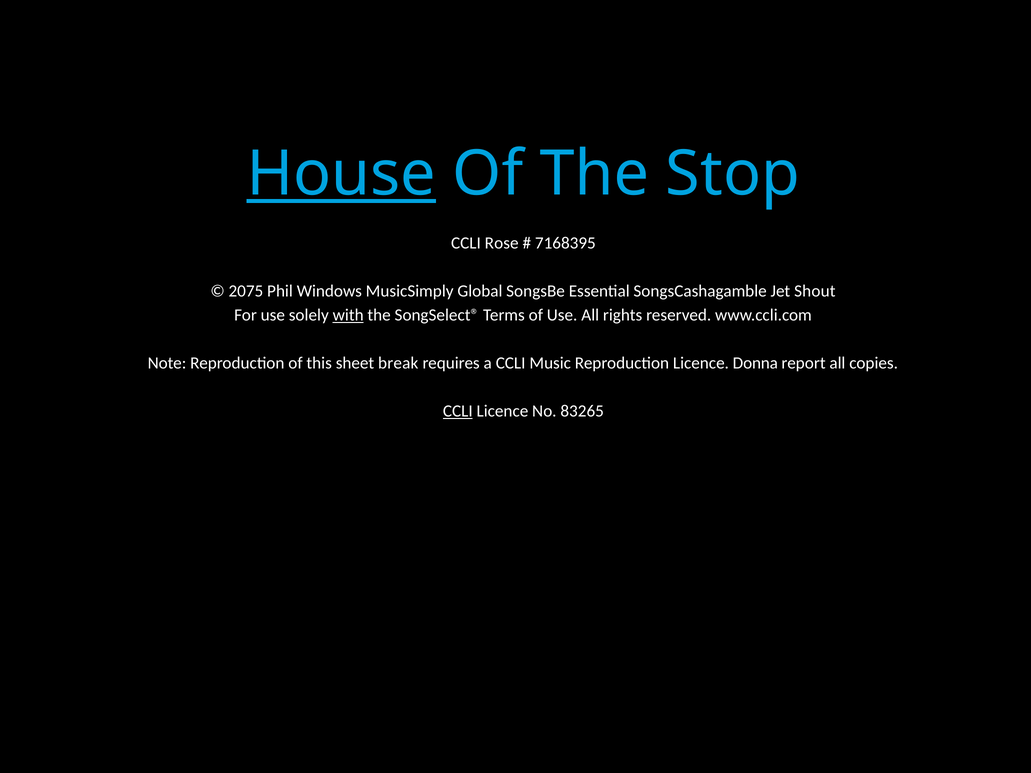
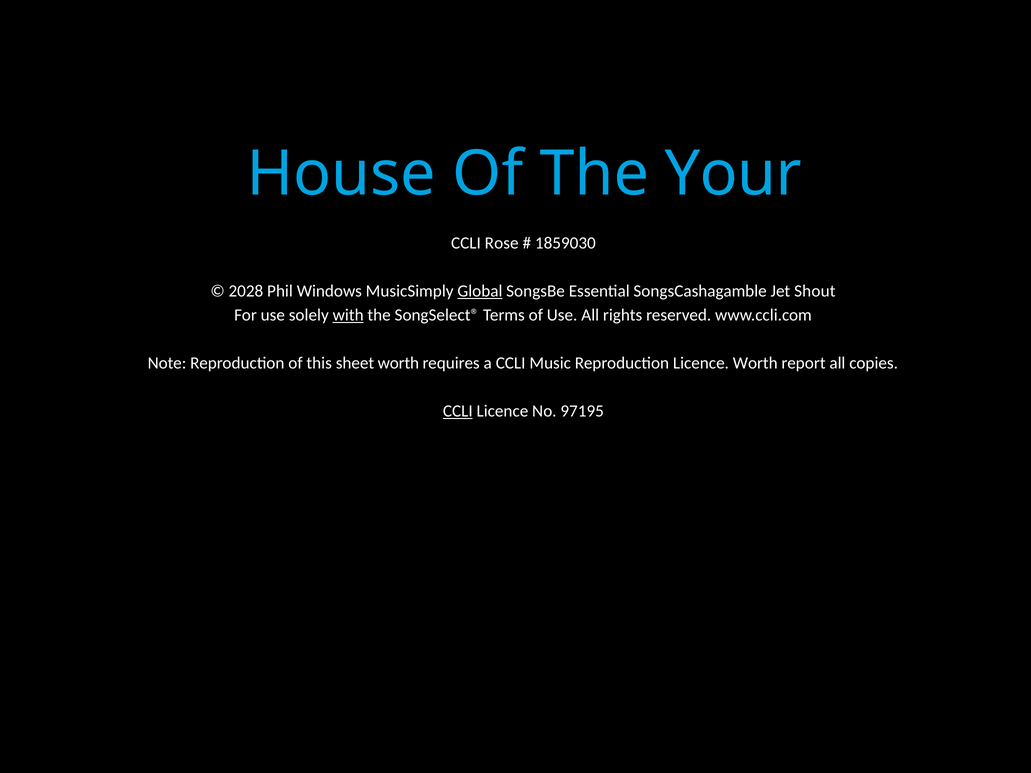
House underline: present -> none (341, 174)
Stop: Stop -> Your (733, 174)
7168395: 7168395 -> 1859030 (565, 243)
2075: 2075 -> 2028 (246, 291)
Global underline: none -> present (480, 291)
sheet break: break -> worth (398, 363)
Licence Donna: Donna -> Worth (755, 363)
83265: 83265 -> 97195 (582, 411)
